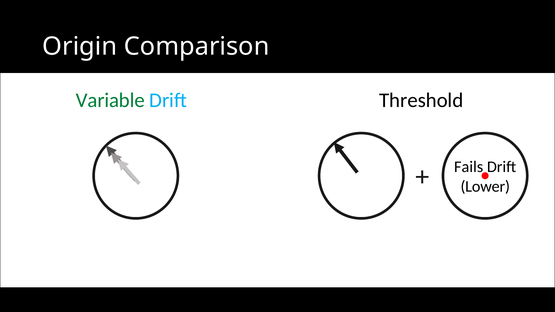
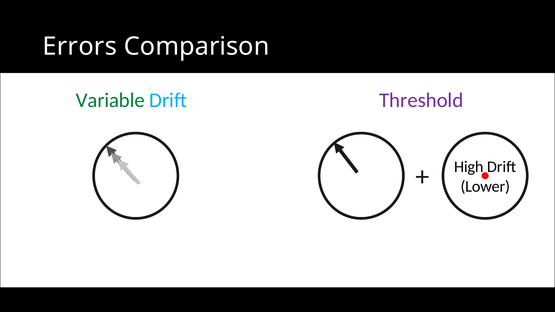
Origin: Origin -> Errors (80, 47)
Threshold colour: black -> purple (421, 100)
Fails: Fails -> High (469, 167)
